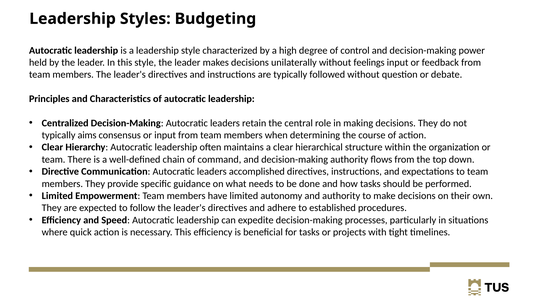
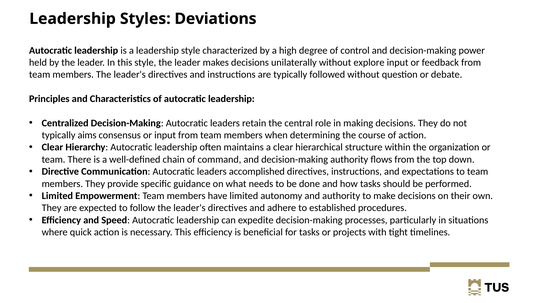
Budgeting: Budgeting -> Deviations (216, 19)
feelings: feelings -> explore (369, 63)
